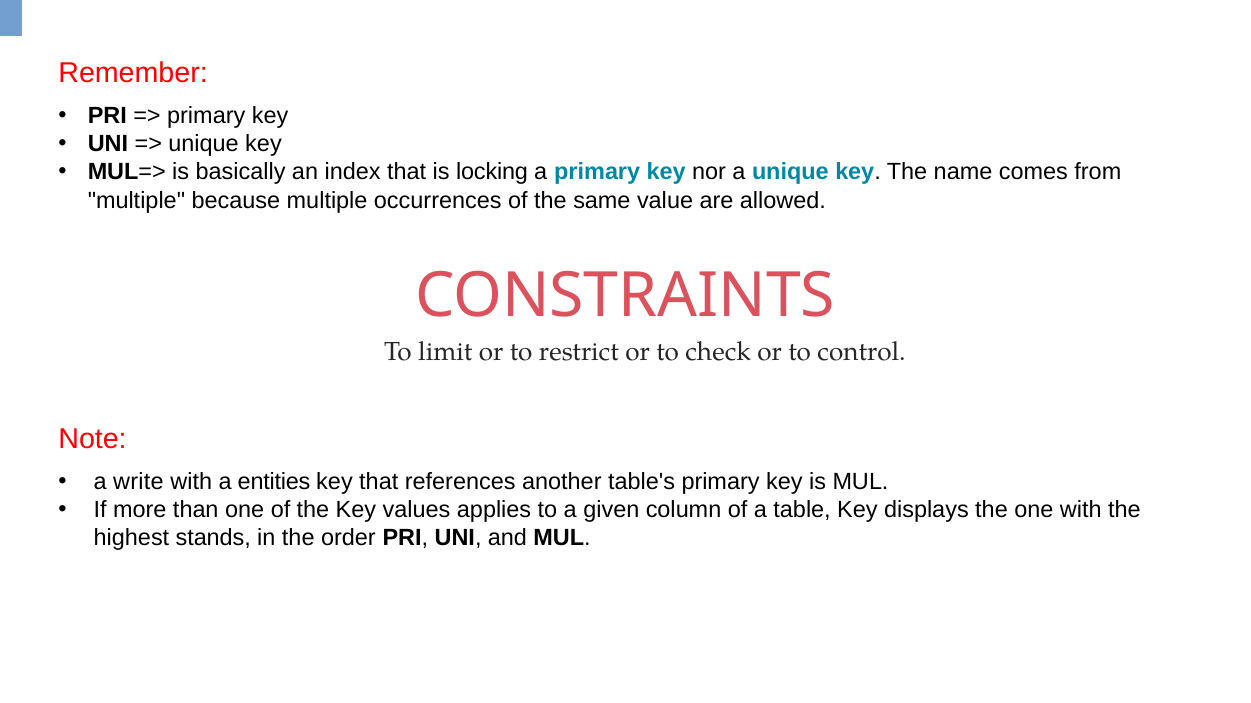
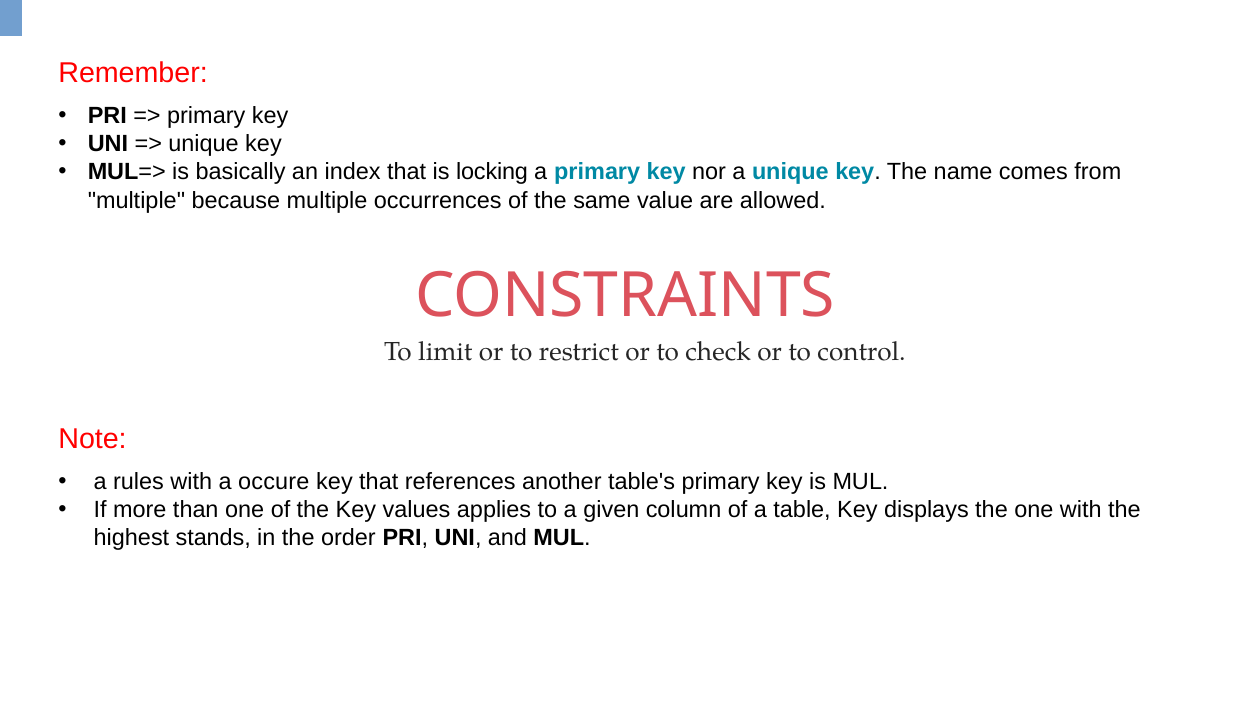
write: write -> rules (139, 482)
entities: entities -> occure (274, 482)
